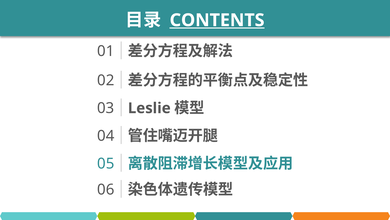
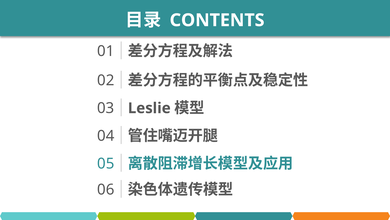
CONTENTS underline: present -> none (217, 20)
